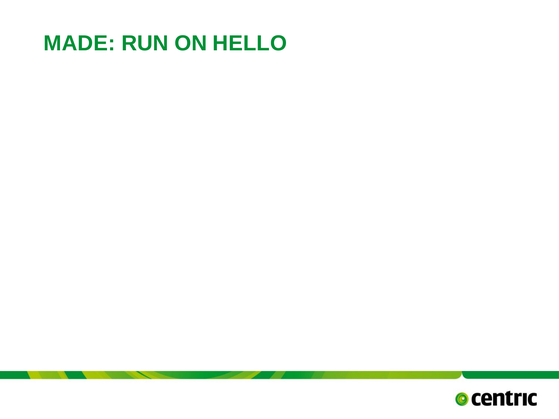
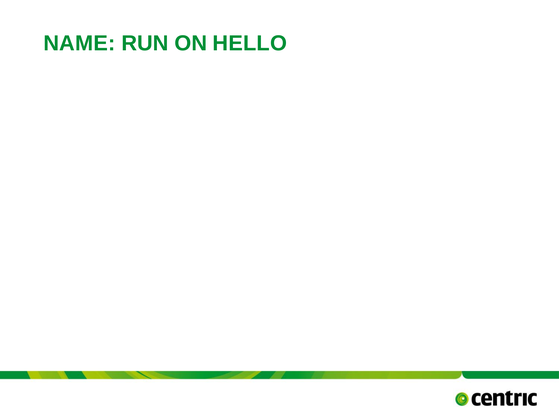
MADE: MADE -> NAME (79, 43)
